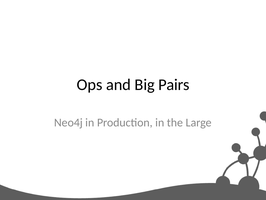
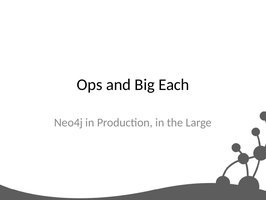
Pairs: Pairs -> Each (174, 84)
